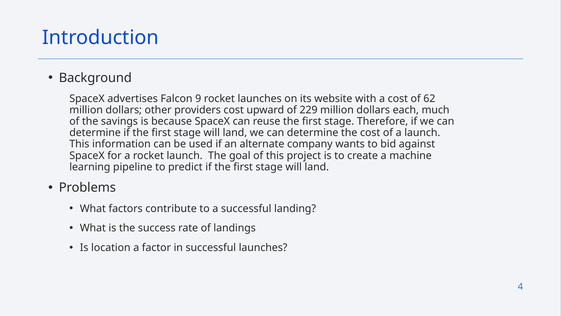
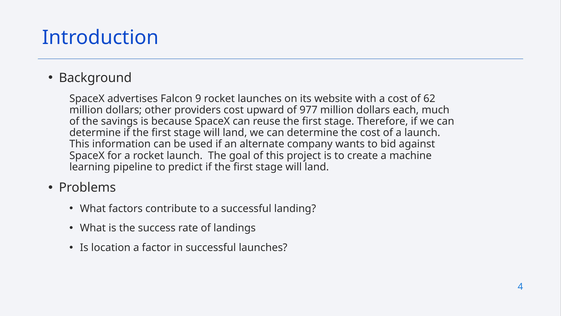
229: 229 -> 977 (309, 110)
